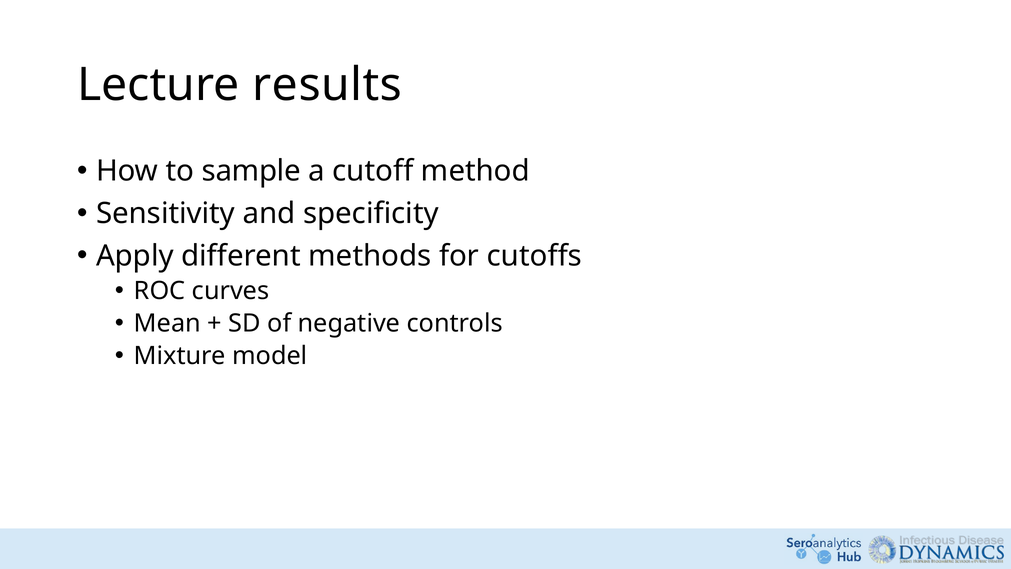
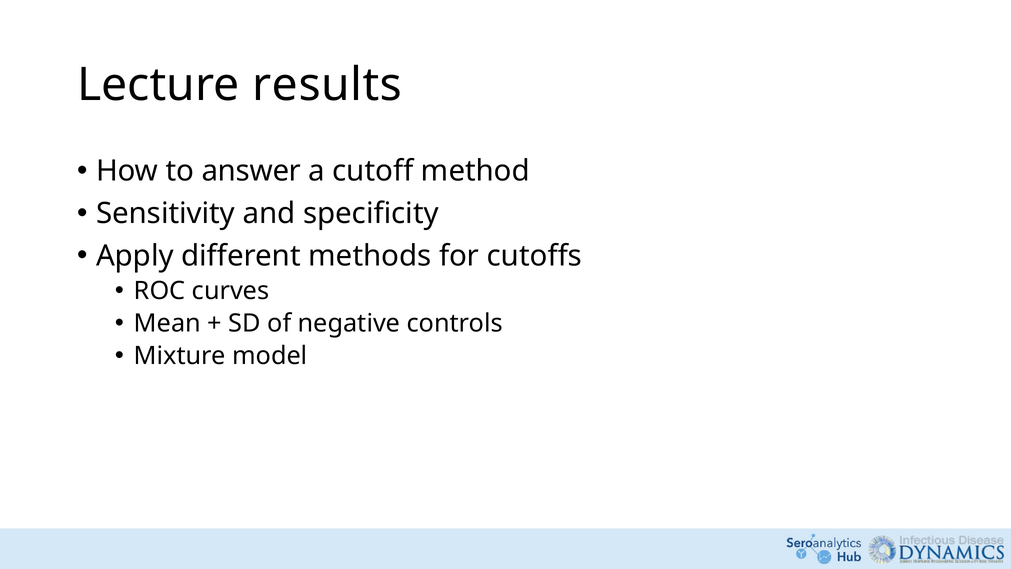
sample: sample -> answer (251, 171)
